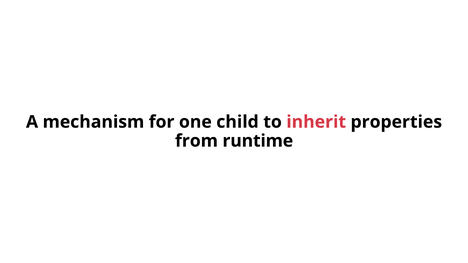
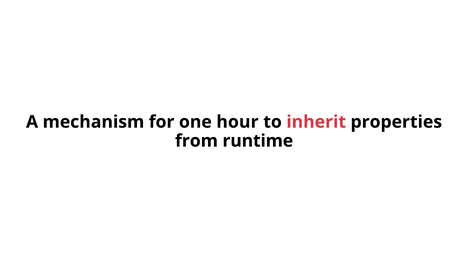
child: child -> hour (237, 122)
